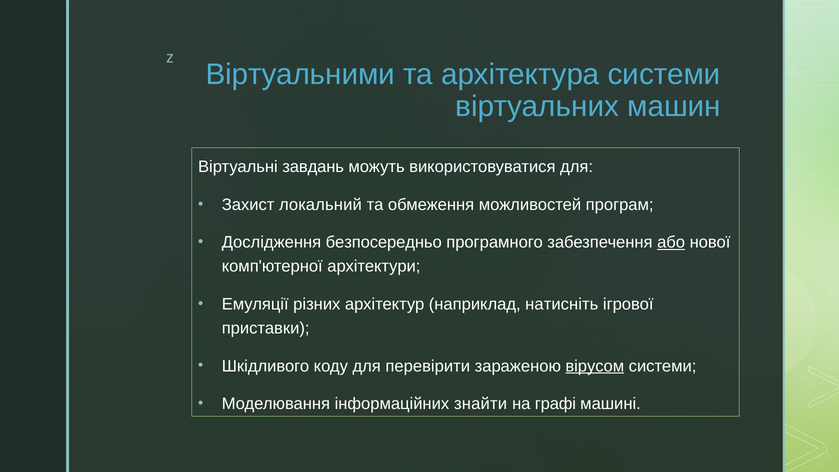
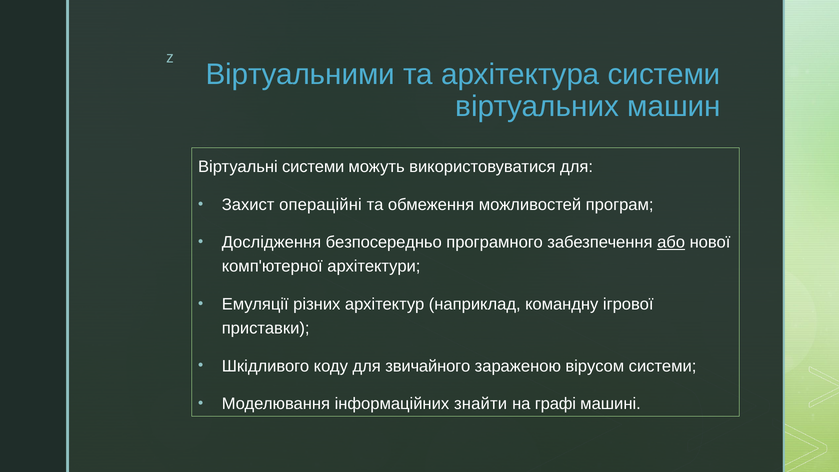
Віртуальні завдань: завдань -> системи (313, 167)
локальний: локальний -> операційні (320, 205)
натисніть: натисніть -> командну (562, 304)
перевірити: перевірити -> звичайного (428, 366)
вірусом underline: present -> none (595, 366)
